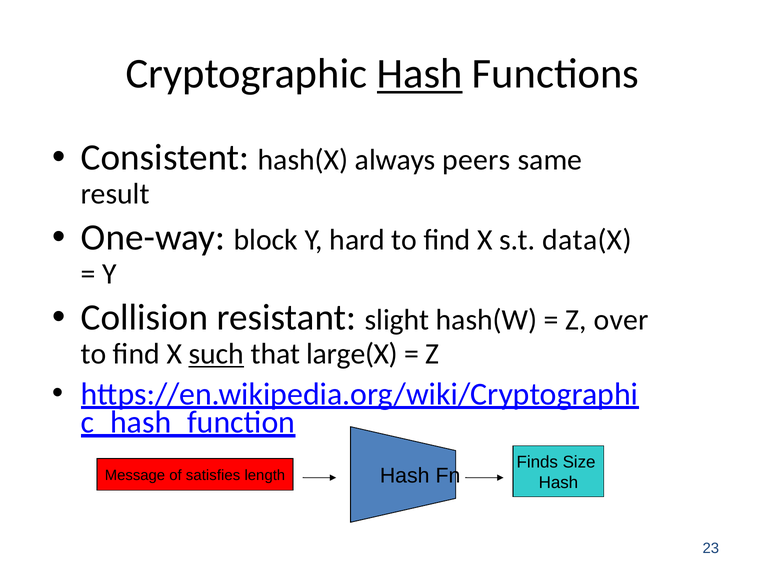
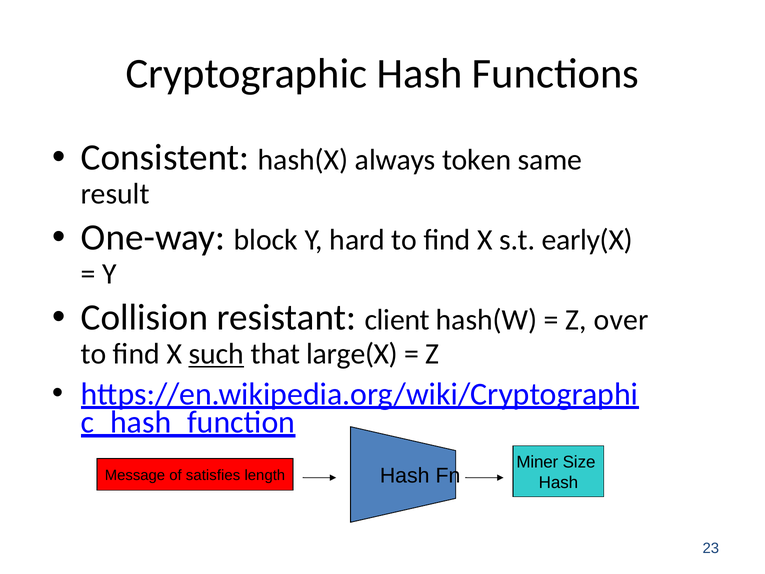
Hash underline: present -> none (420, 74)
peers: peers -> token (477, 160)
data(X: data(X -> early(X (587, 240)
slight: slight -> client (397, 320)
Finds: Finds -> Miner (537, 462)
